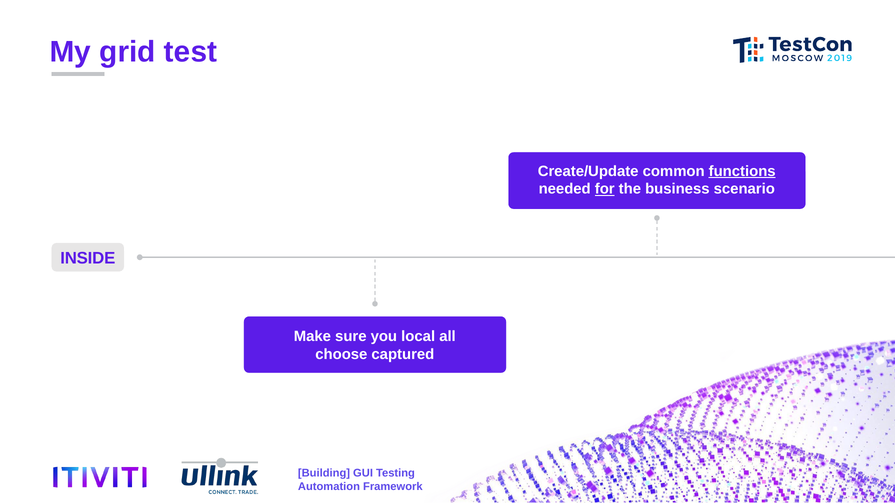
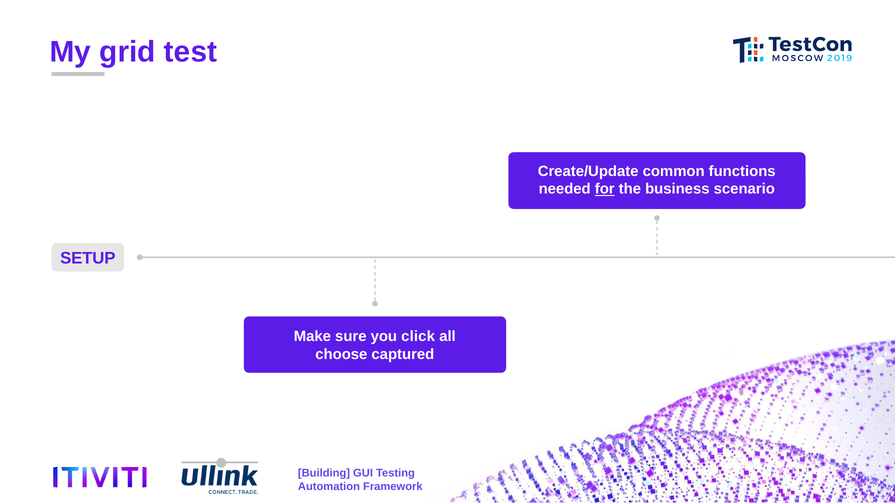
functions underline: present -> none (742, 171)
INSIDE: INSIDE -> SETUP (88, 258)
local: local -> click (418, 337)
